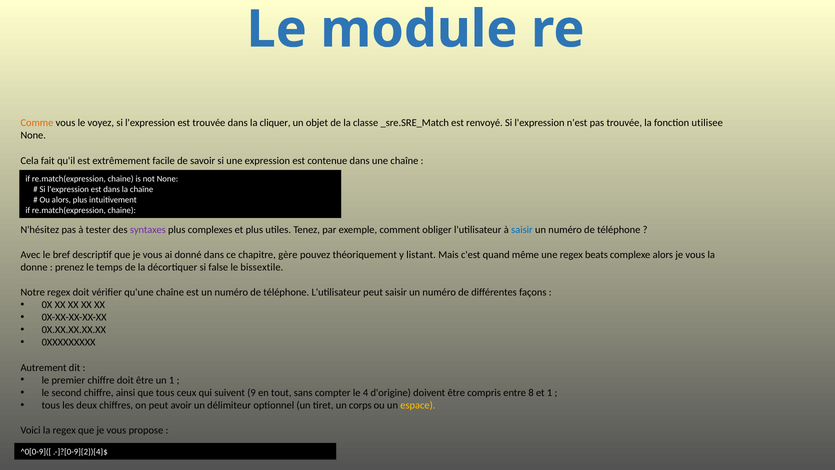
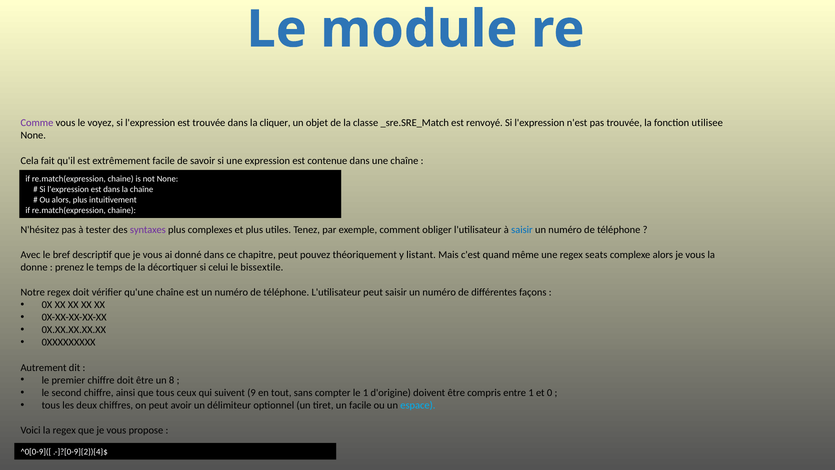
Comme colour: orange -> purple (37, 123)
chapitre gère: gère -> peut (288, 255)
beats: beats -> seats (596, 255)
false: false -> celui (218, 267)
un 1: 1 -> 8 (172, 380)
le 4: 4 -> 1 (366, 392)
entre 8: 8 -> 1 (531, 392)
et 1: 1 -> 0 (550, 392)
un corps: corps -> facile (360, 405)
espace colour: yellow -> light blue (418, 405)
